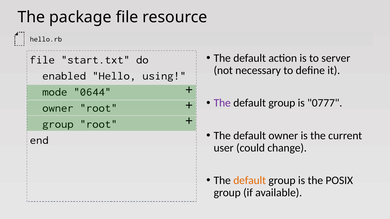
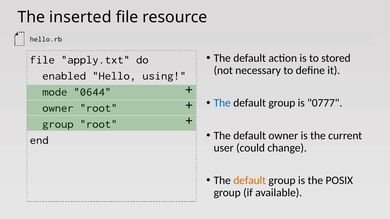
package: package -> inserted (80, 17)
server: server -> stored (336, 58)
start.txt: start.txt -> apply.txt (95, 60)
The colour: purple -> blue (222, 103)
